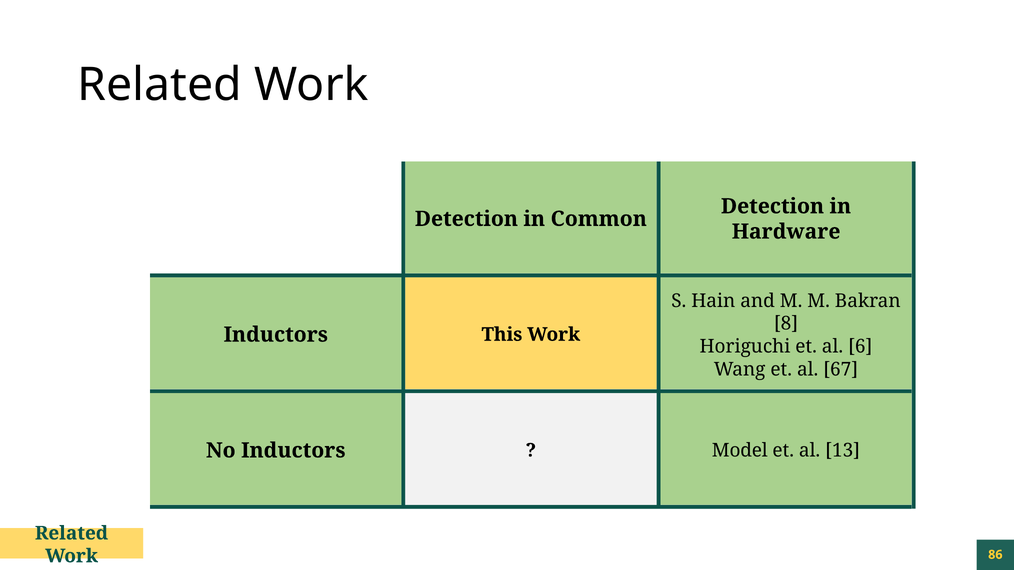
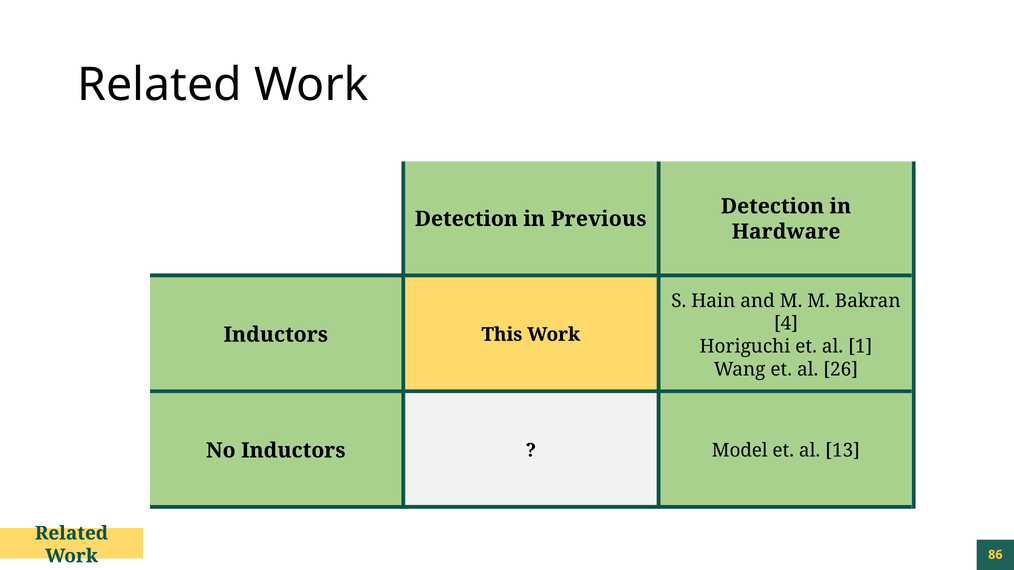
Common: Common -> Previous (599, 219)
8: 8 -> 4 (786, 324)
6: 6 -> 1 (860, 347)
67: 67 -> 26 (841, 370)
